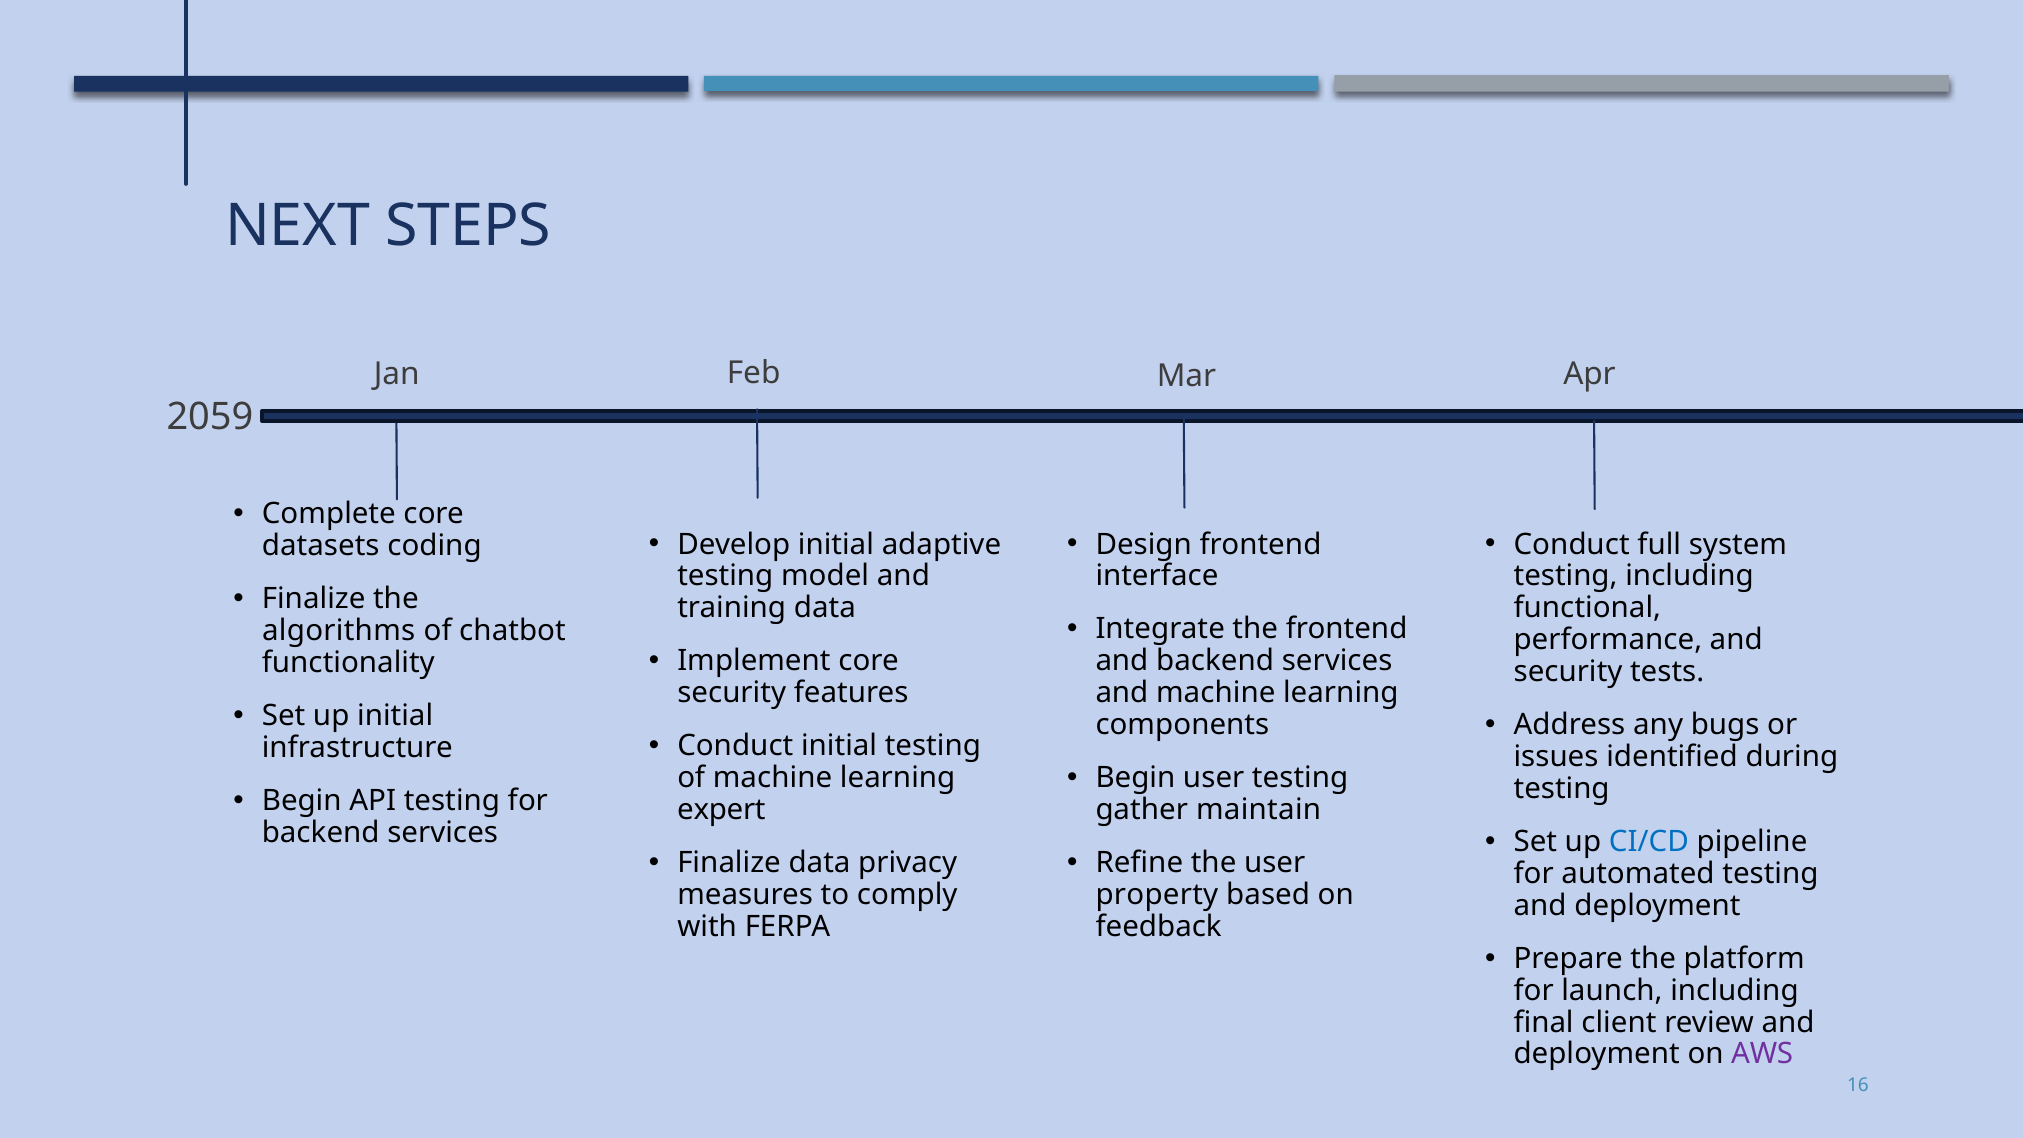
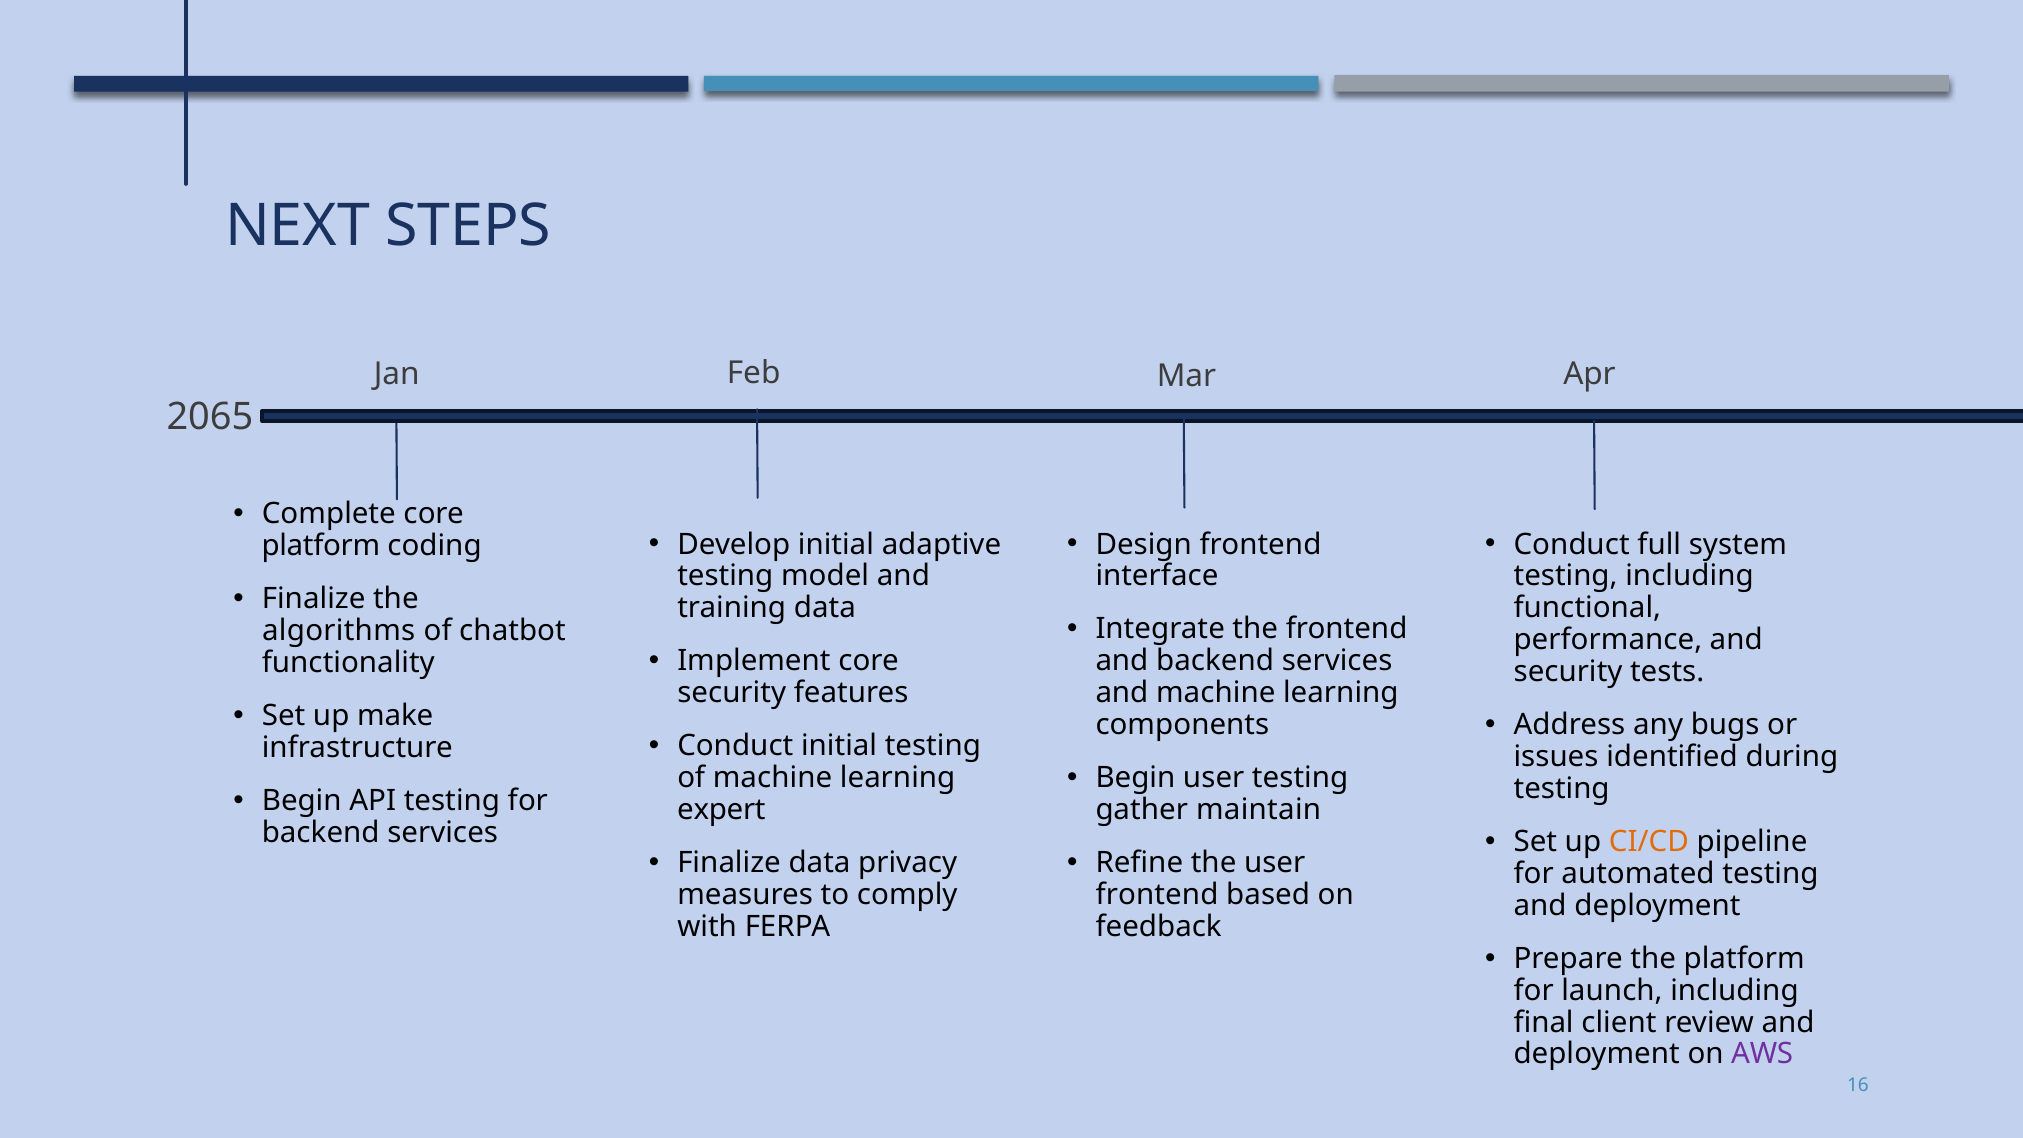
2059: 2059 -> 2065 (210, 417)
datasets: datasets -> platform (321, 546)
up initial: initial -> make (395, 716)
CI/CD colour: blue -> orange (1649, 842)
property: property -> frontend (1157, 895)
